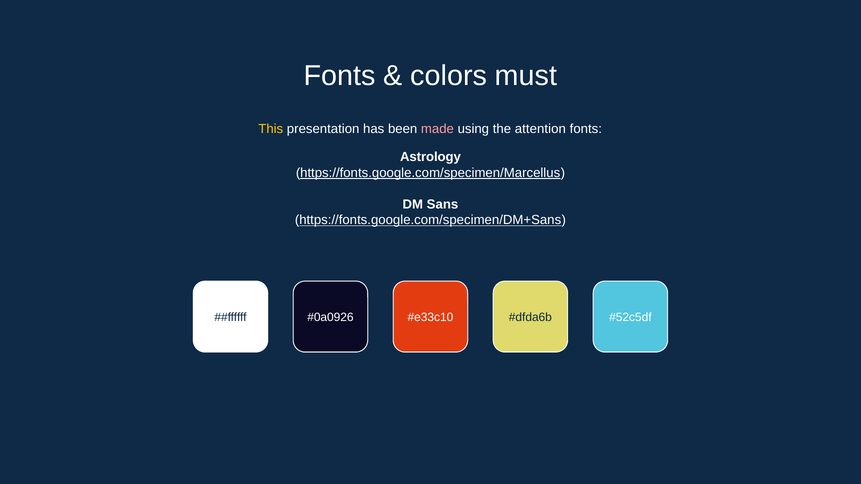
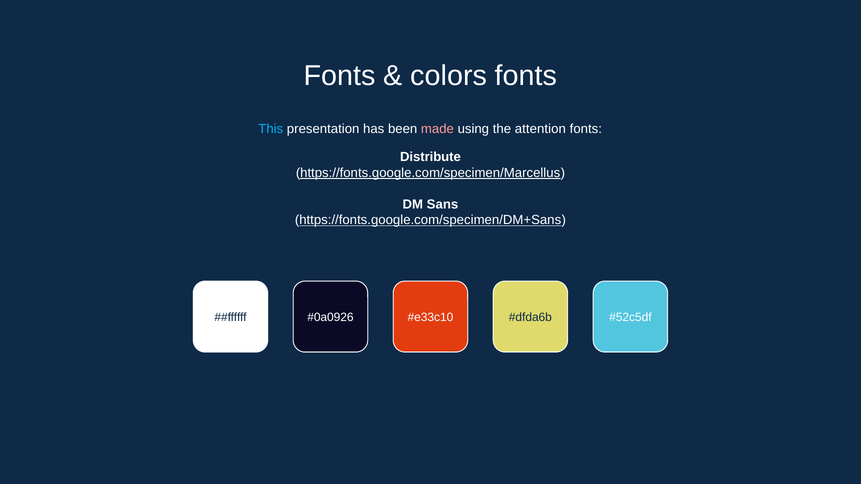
colors must: must -> fonts (526, 76)
This colour: yellow -> light blue (271, 129)
Astrology: Astrology -> Distribute (430, 157)
